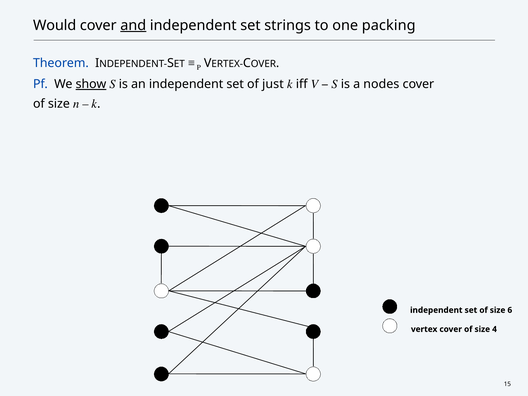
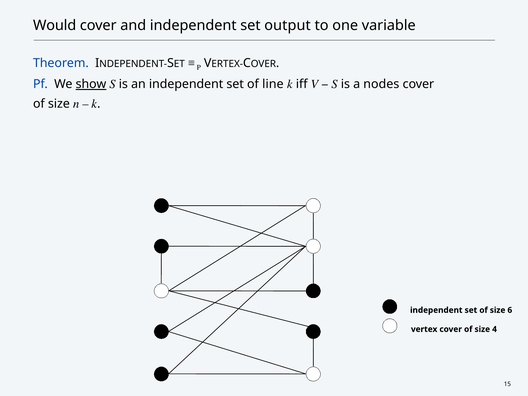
and underline: present -> none (133, 25)
strings: strings -> output (288, 25)
packing: packing -> variable (389, 25)
just: just -> line (273, 84)
